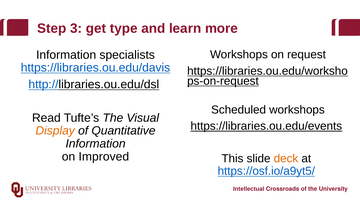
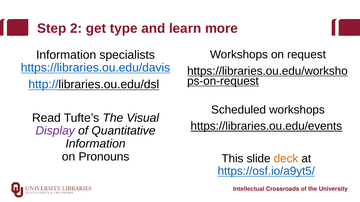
3: 3 -> 2 (76, 28)
Display colour: orange -> purple (55, 131)
Improved: Improved -> Pronouns (104, 157)
